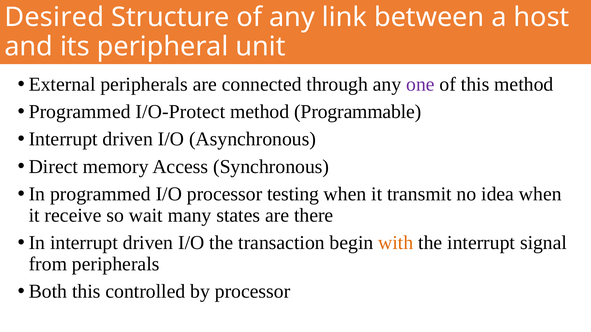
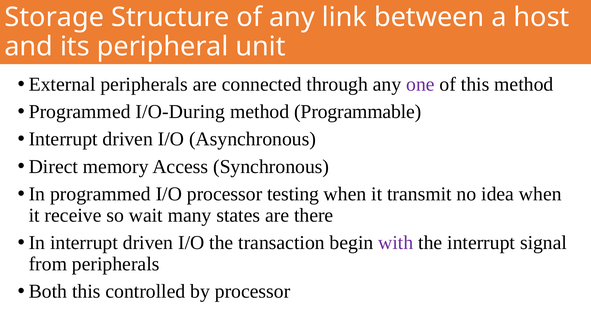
Desired: Desired -> Storage (54, 17)
I/O-Protect: I/O-Protect -> I/O-During (180, 112)
with colour: orange -> purple (396, 243)
